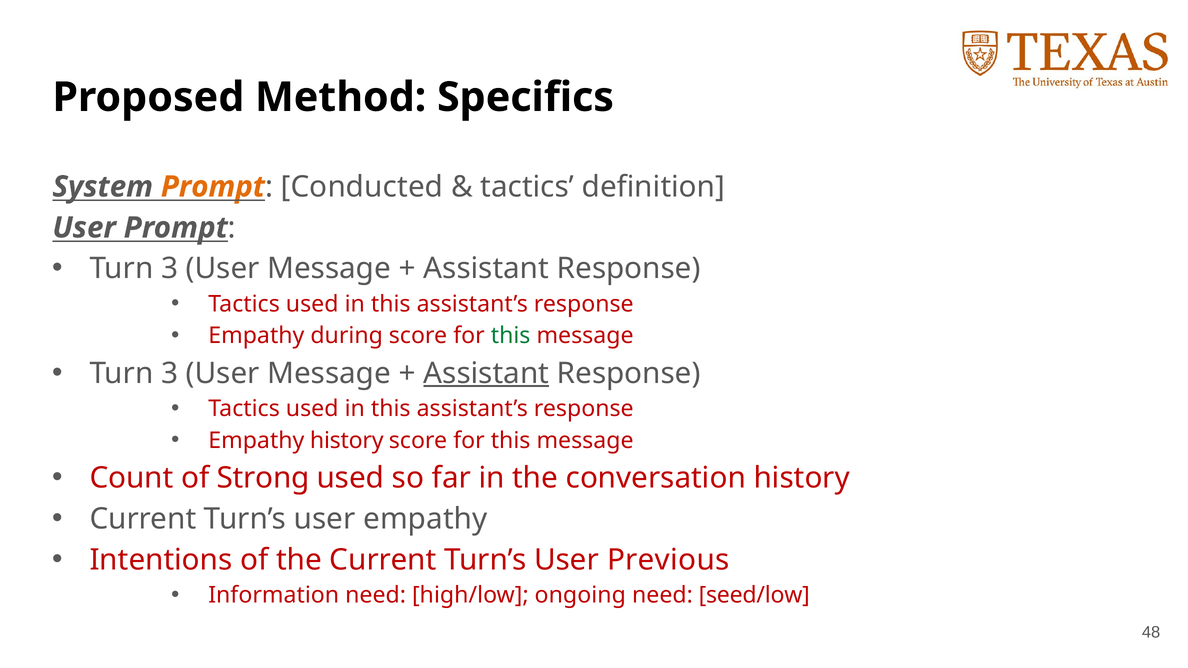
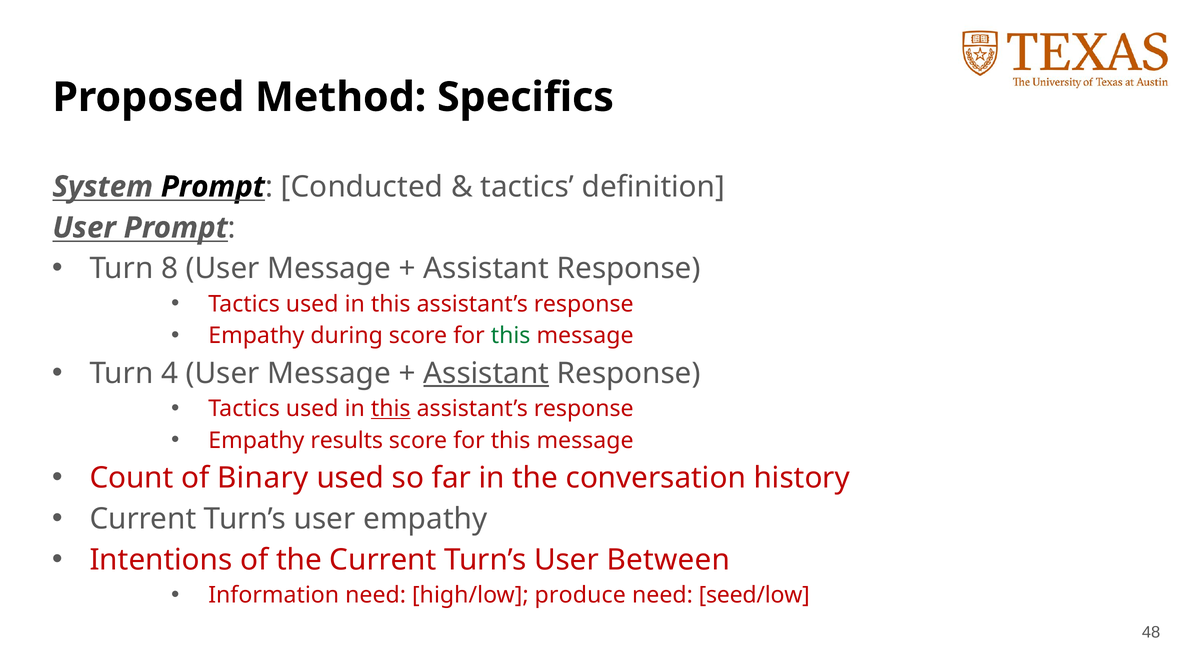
Prompt colour: orange -> black (213, 187)
3: 3 -> 8 (170, 269)
3: 3 -> 4 (170, 373)
this underline: none -> present (391, 409)
Empathy history: history -> results (347, 441)
Strong: Strong -> Binary (263, 478)
Previous: Previous -> Between (668, 560)
ongoing: ongoing -> produce (580, 595)
